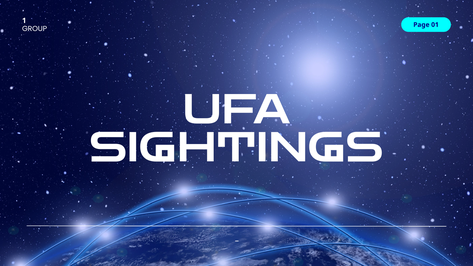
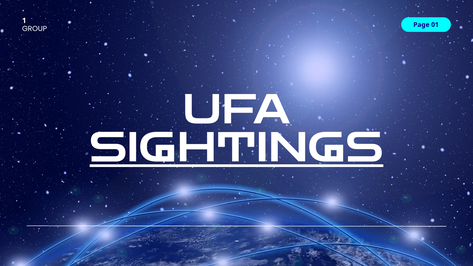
SIGHTINGS underline: none -> present (237, 148)
